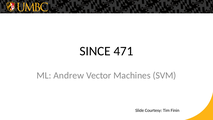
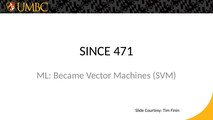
Andrew: Andrew -> Became (69, 75)
